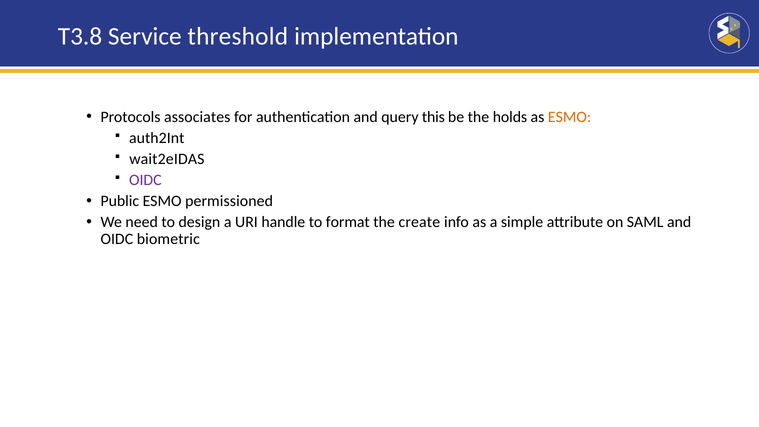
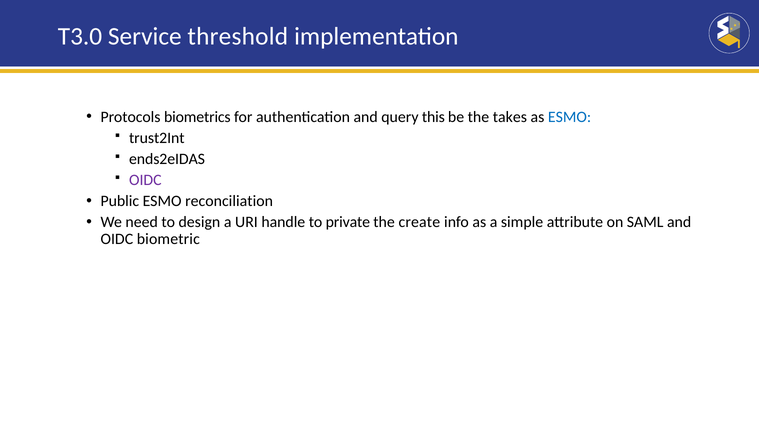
T3.8: T3.8 -> T3.0 (80, 37)
associates: associates -> biometrics (197, 117)
holds: holds -> takes (510, 117)
ESMO colour: orange -> blue (570, 117)
auth2Int: auth2Int -> trust2Int (157, 138)
wait2eIDAS: wait2eIDAS -> ends2eIDAS (167, 159)
permissioned: permissioned -> reconciliation (229, 201)
format: format -> private (348, 222)
